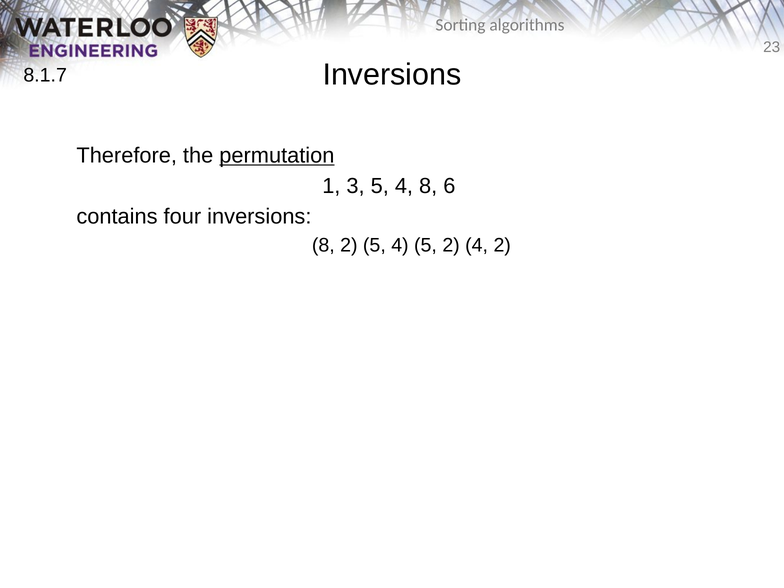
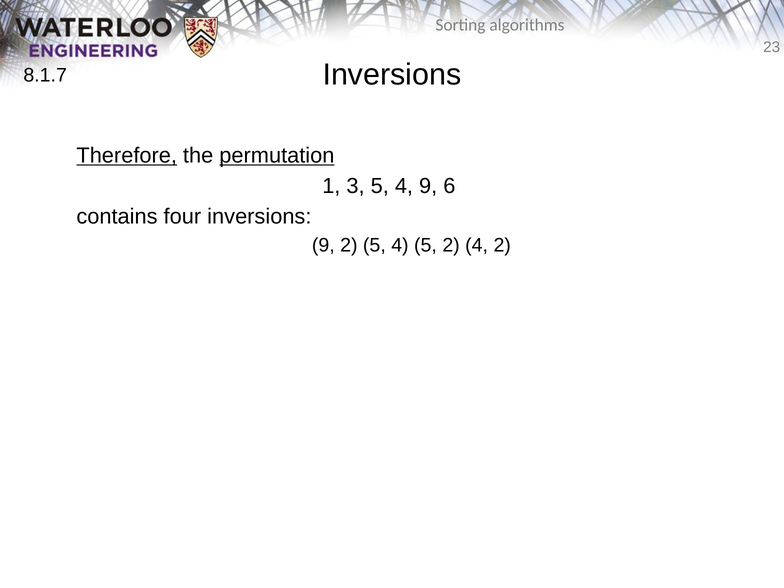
Therefore underline: none -> present (127, 156)
4 8: 8 -> 9 (428, 186)
8: 8 -> 9 (323, 245)
